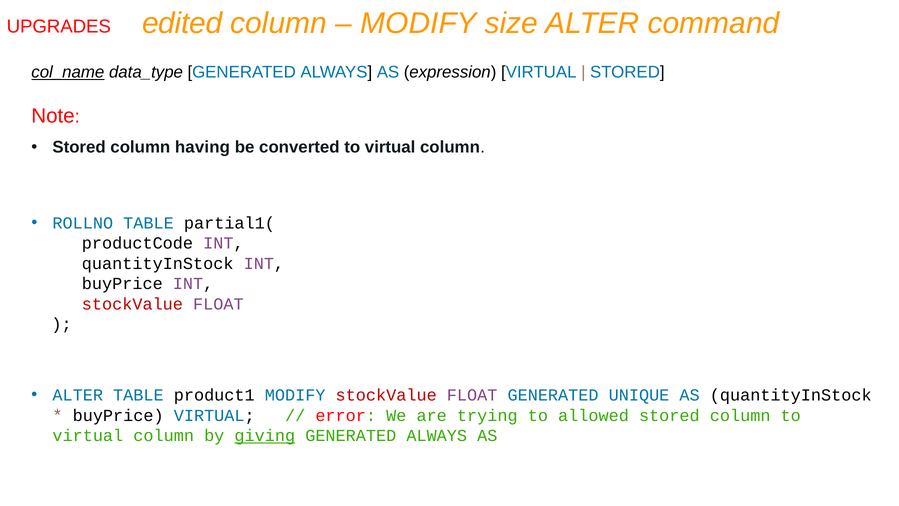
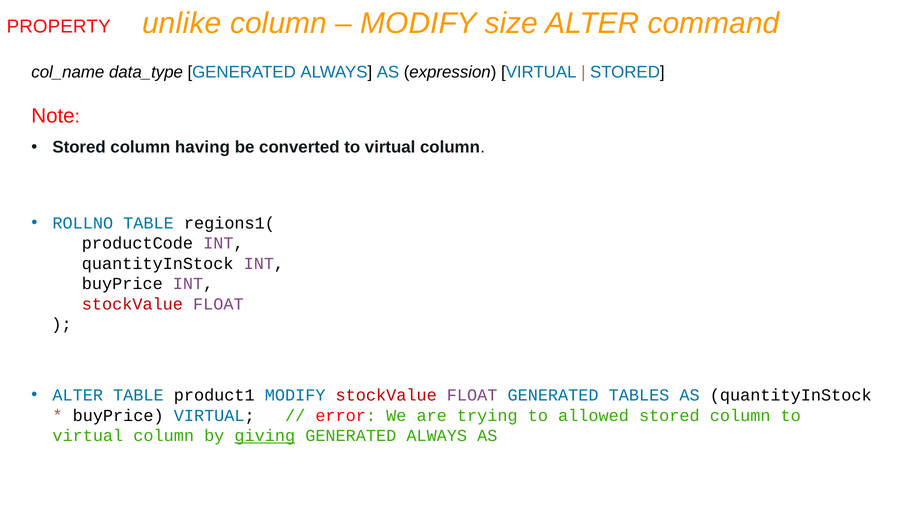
edited: edited -> unlike (182, 23)
UPGRADES: UPGRADES -> PROPERTY (59, 27)
col_name underline: present -> none (68, 72)
partial1(: partial1( -> regions1( (229, 223)
UNIQUE: UNIQUE -> TABLES (639, 395)
